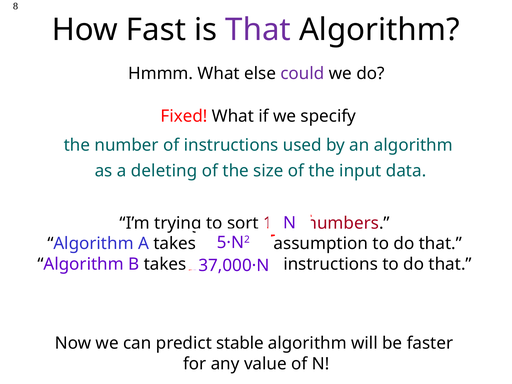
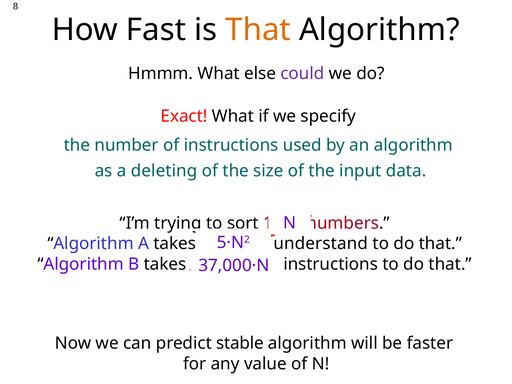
That colour: purple -> orange (258, 30)
Fixed: Fixed -> Exact (184, 116)
assumption: assumption -> understand (321, 244)
